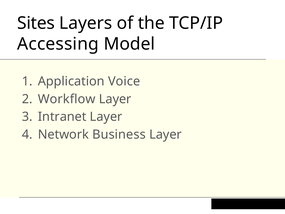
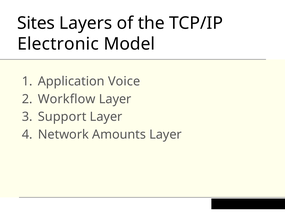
Accessing: Accessing -> Electronic (58, 44)
Intranet: Intranet -> Support (62, 117)
Business: Business -> Amounts (119, 134)
